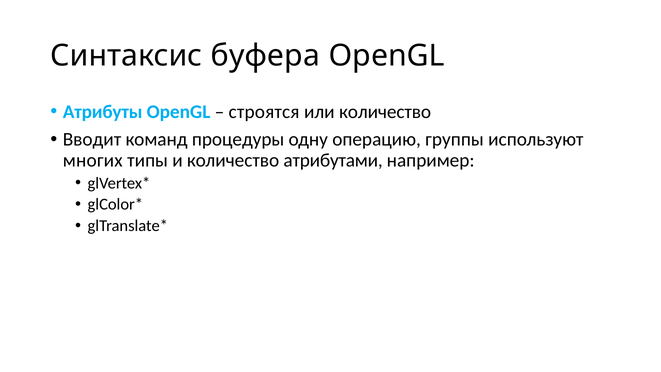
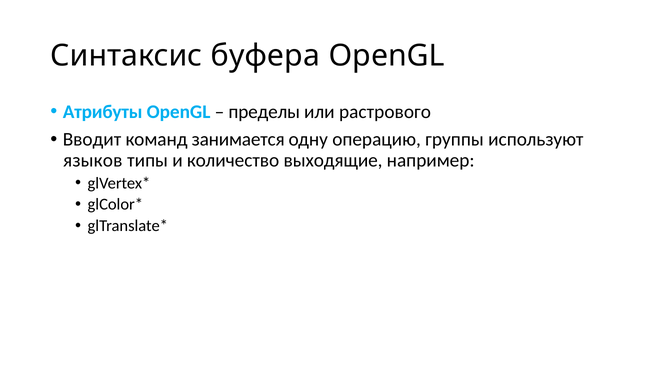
строятся: строятся -> пределы (264, 112)
или количество: количество -> растрового (385, 112)
процедуры: процедуры -> занимается (238, 139)
многих: многих -> языков (93, 160)
атрибутами: атрибутами -> выходящие (333, 160)
